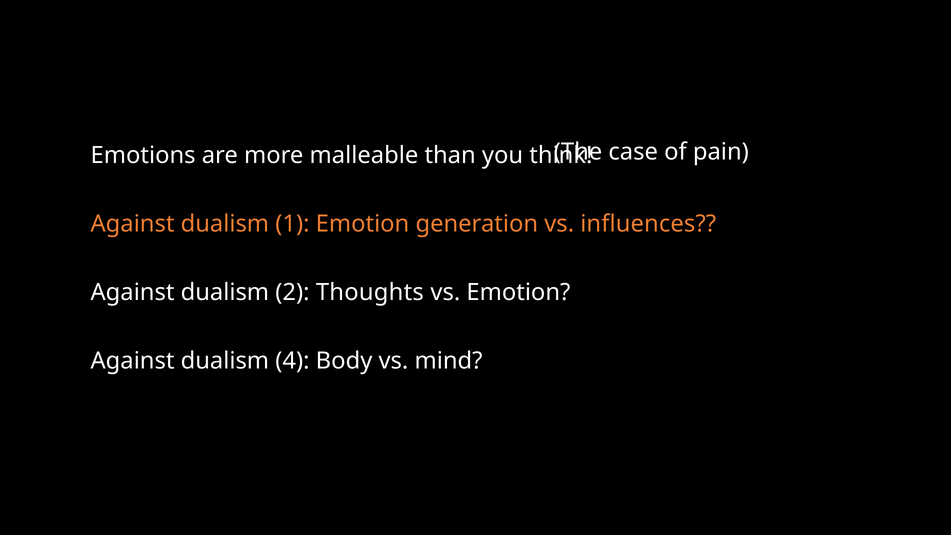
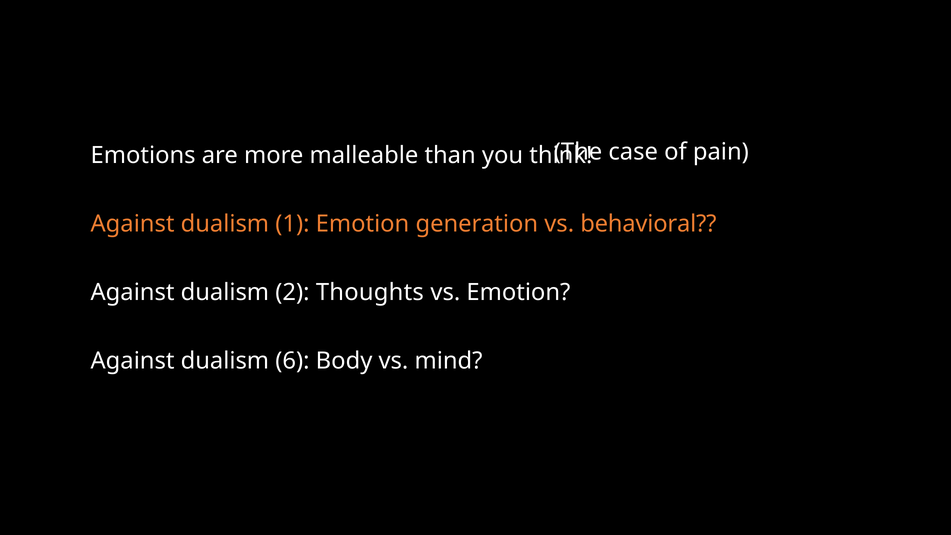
influences: influences -> behavioral (648, 224)
4: 4 -> 6 (292, 361)
